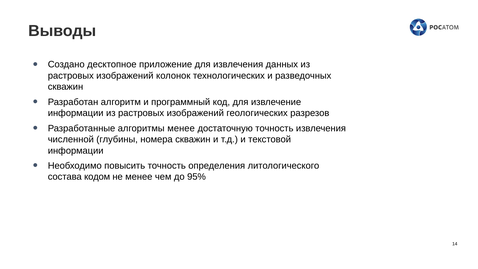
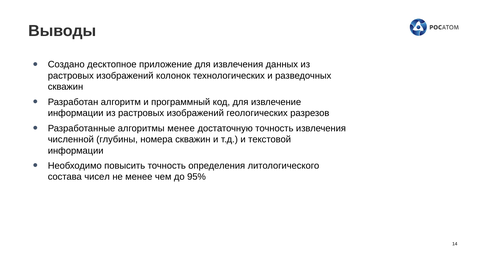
кодом: кодом -> чисел (97, 177)
